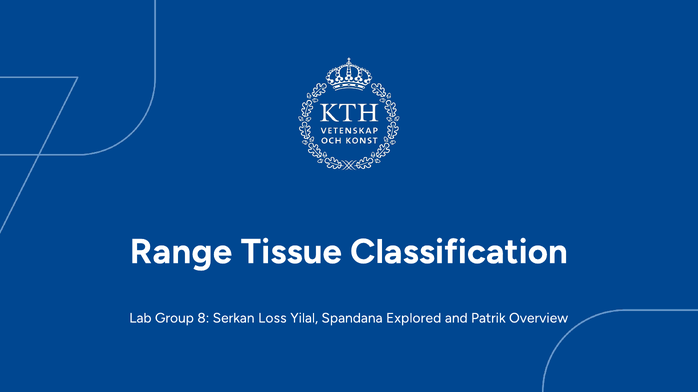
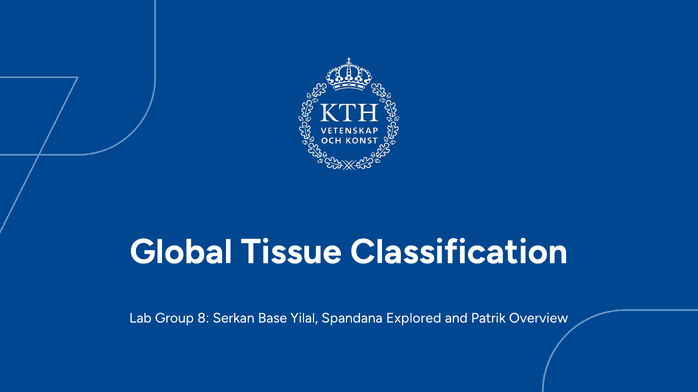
Range: Range -> Global (181, 252)
Loss: Loss -> Base (272, 319)
